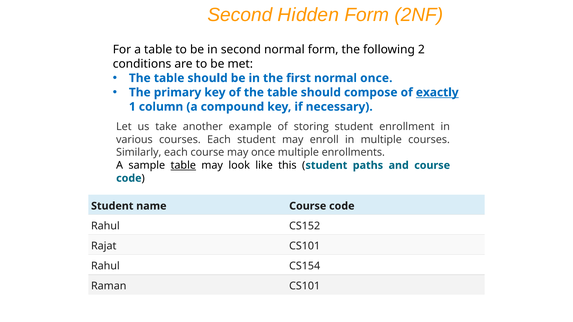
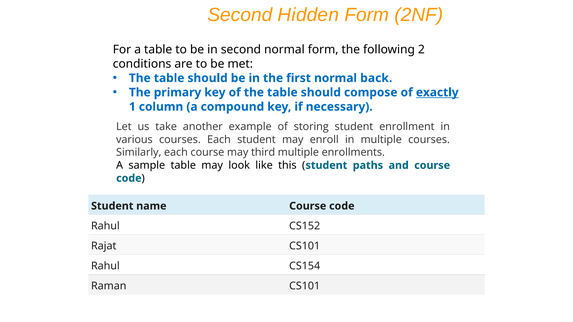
normal once: once -> back (376, 78)
may once: once -> third (263, 153)
table underline: present -> none (183, 165)
